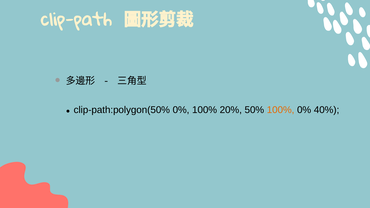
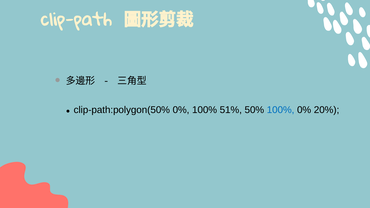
20%: 20% -> 51% (231, 110)
100% colour: orange -> blue (281, 110)
40%: 40% -> 20% (327, 110)
